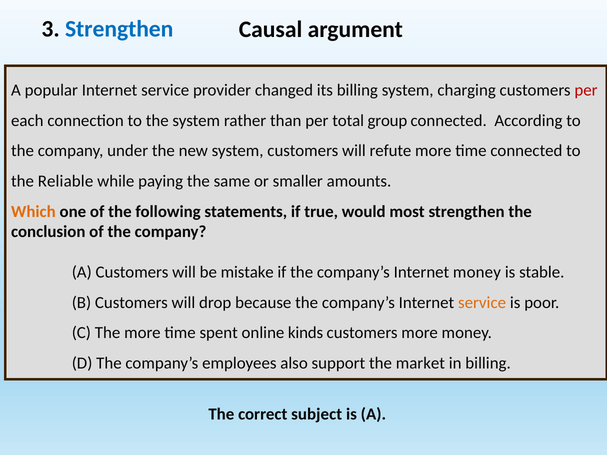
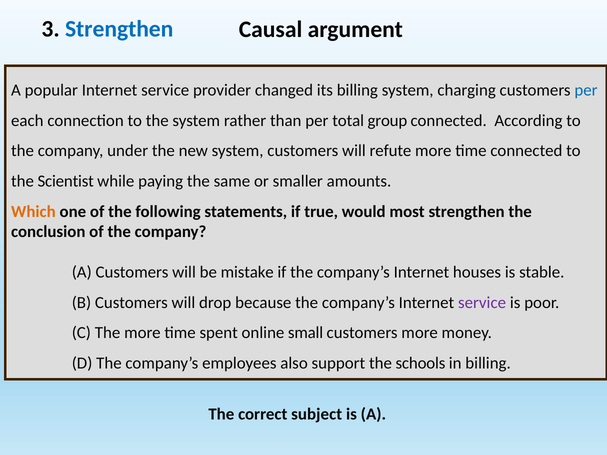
per colour: red -> blue (586, 90)
Reliable: Reliable -> Scientist (66, 181)
Internet money: money -> houses (477, 272)
service colour: orange -> purple (482, 303)
kinds: kinds -> small (306, 333)
market: market -> schools (420, 363)
